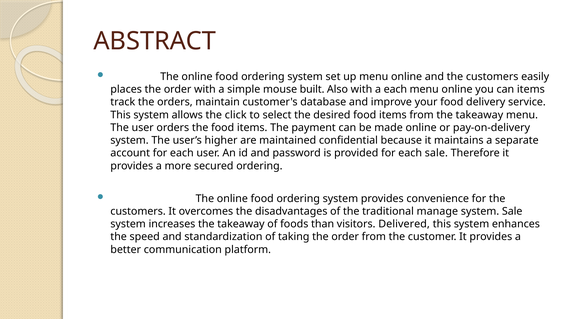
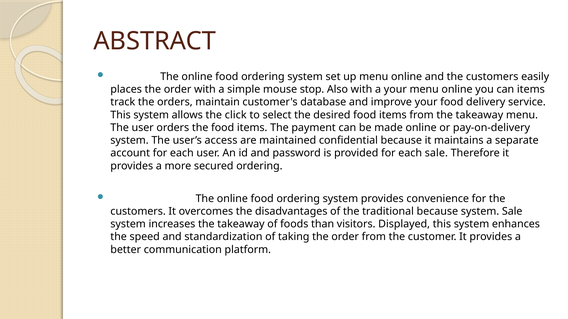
built: built -> stop (312, 89)
a each: each -> your (395, 89)
higher: higher -> access (221, 141)
traditional manage: manage -> because (437, 212)
Delivered: Delivered -> Displayed (404, 224)
